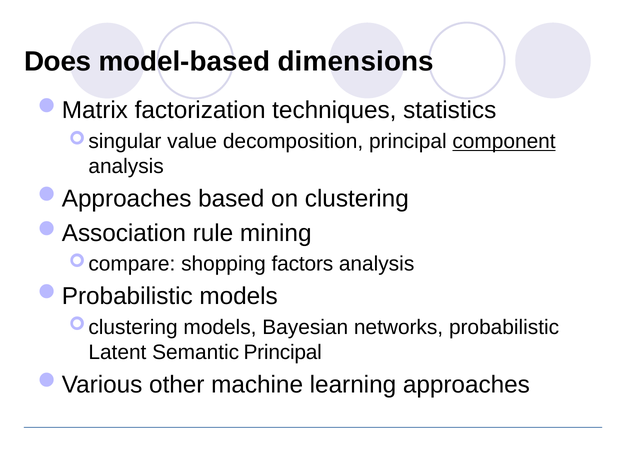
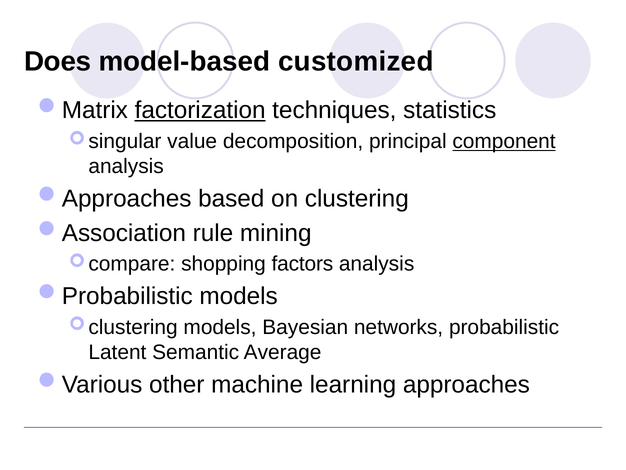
dimensions: dimensions -> customized (356, 62)
factorization underline: none -> present (200, 110)
Semantic Principal: Principal -> Average (283, 352)
